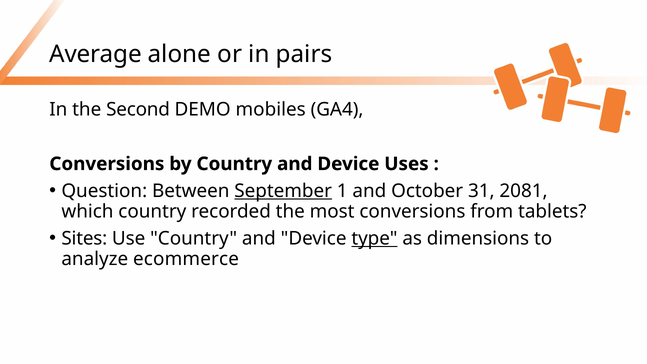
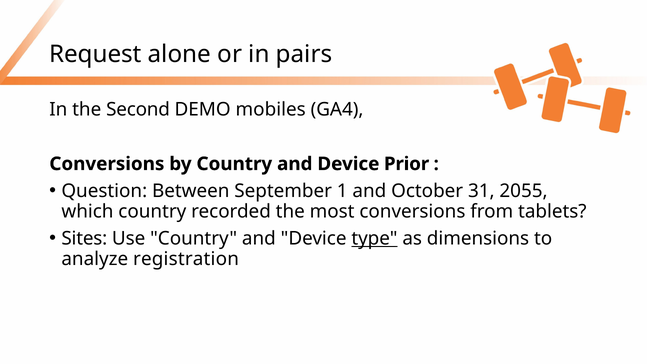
Average: Average -> Request (95, 54)
Uses: Uses -> Prior (407, 164)
September underline: present -> none (283, 191)
2081: 2081 -> 2055 (524, 191)
ecommerce: ecommerce -> registration (186, 259)
